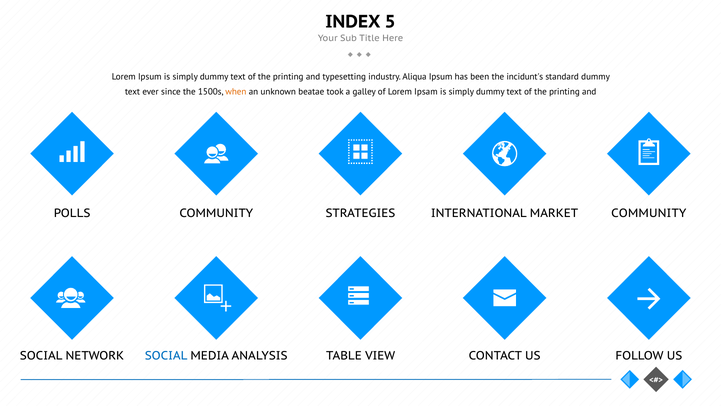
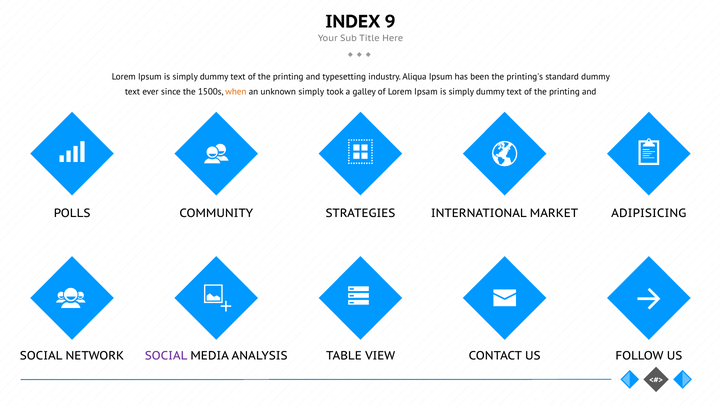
5: 5 -> 9 (390, 22)
incidunt's: incidunt's -> printing's (525, 77)
unknown beatae: beatae -> simply (311, 92)
MARKET COMMUNITY: COMMUNITY -> ADIPISICING (649, 213)
SOCIAL colour: blue -> purple (166, 356)
